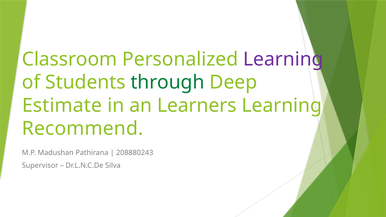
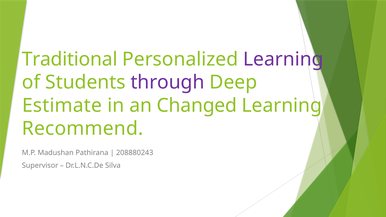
Classroom: Classroom -> Traditional (70, 59)
through colour: green -> purple (168, 82)
Learners: Learners -> Changed (197, 106)
